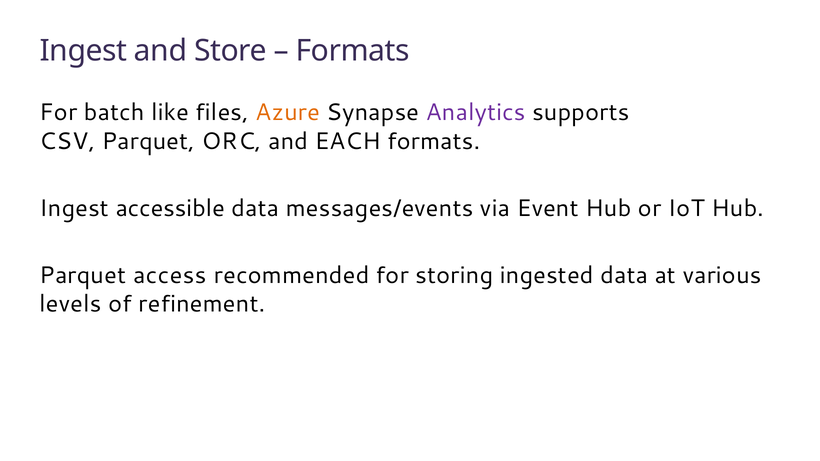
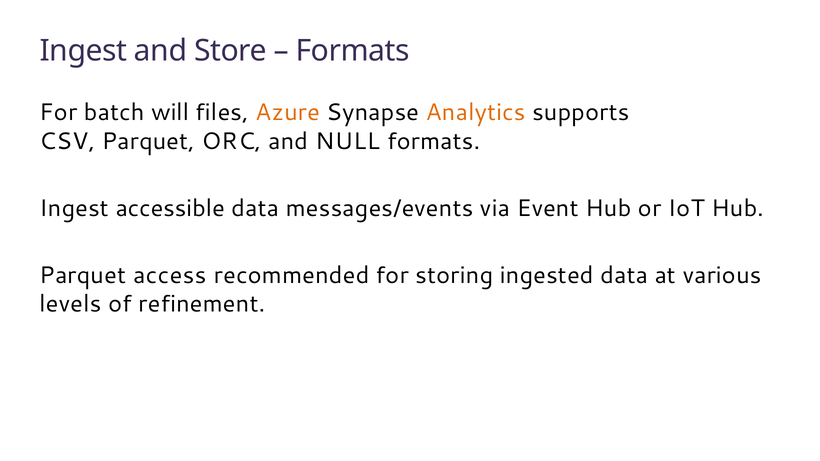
like: like -> will (170, 113)
Analytics colour: purple -> orange (476, 113)
EACH: EACH -> NULL (348, 141)
